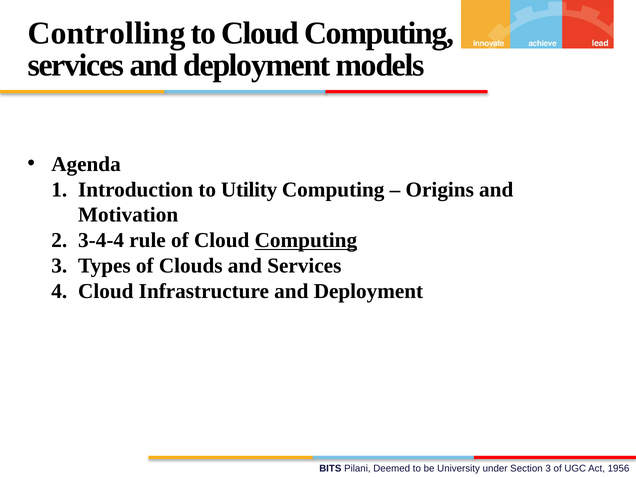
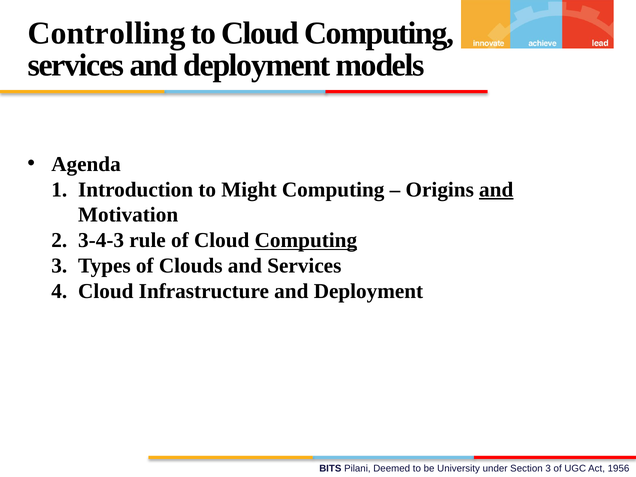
Utility: Utility -> Might (249, 190)
and underline: none -> present (496, 190)
3-4-4: 3-4-4 -> 3-4-3 (101, 240)
